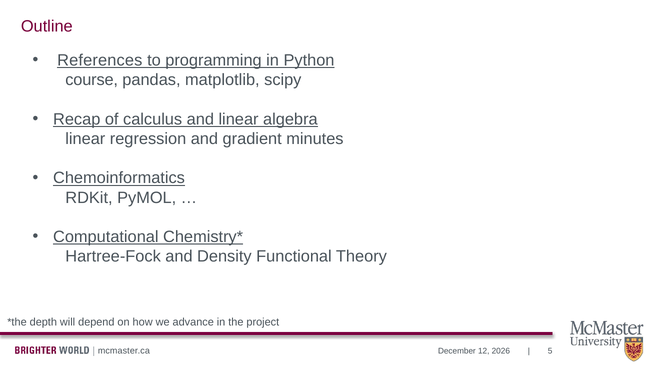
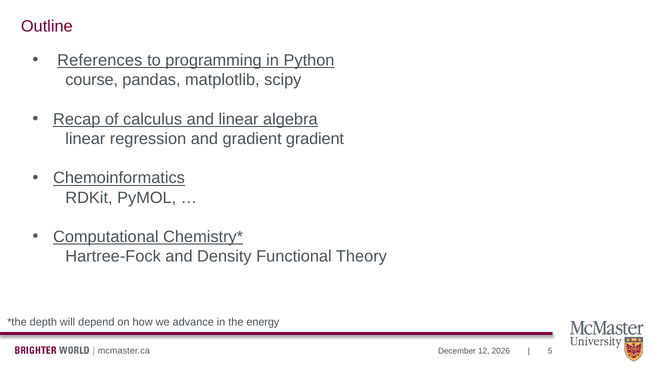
gradient minutes: minutes -> gradient (315, 139)
project: project -> energy (263, 323)
